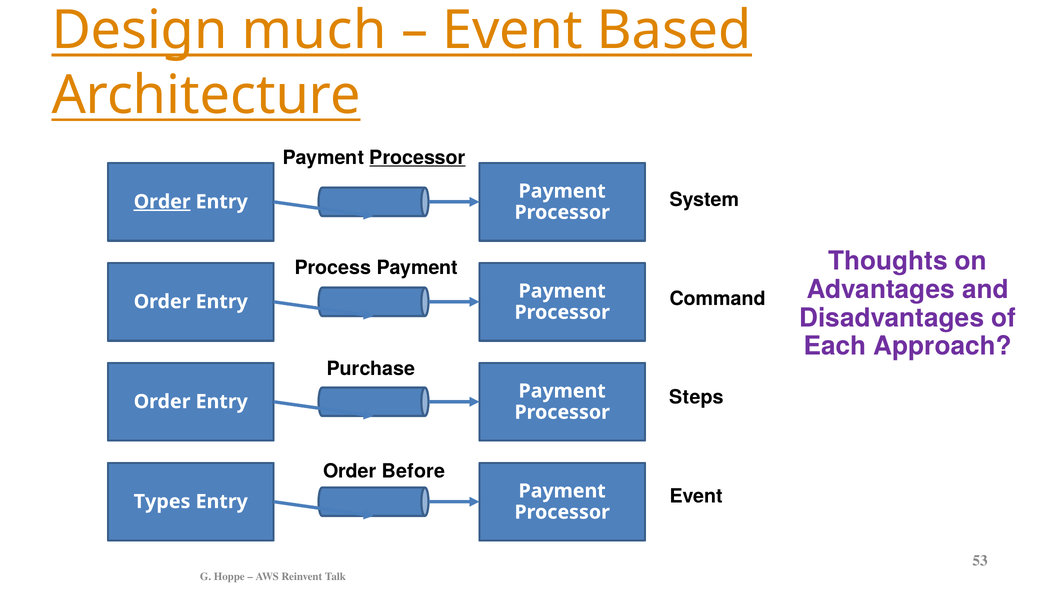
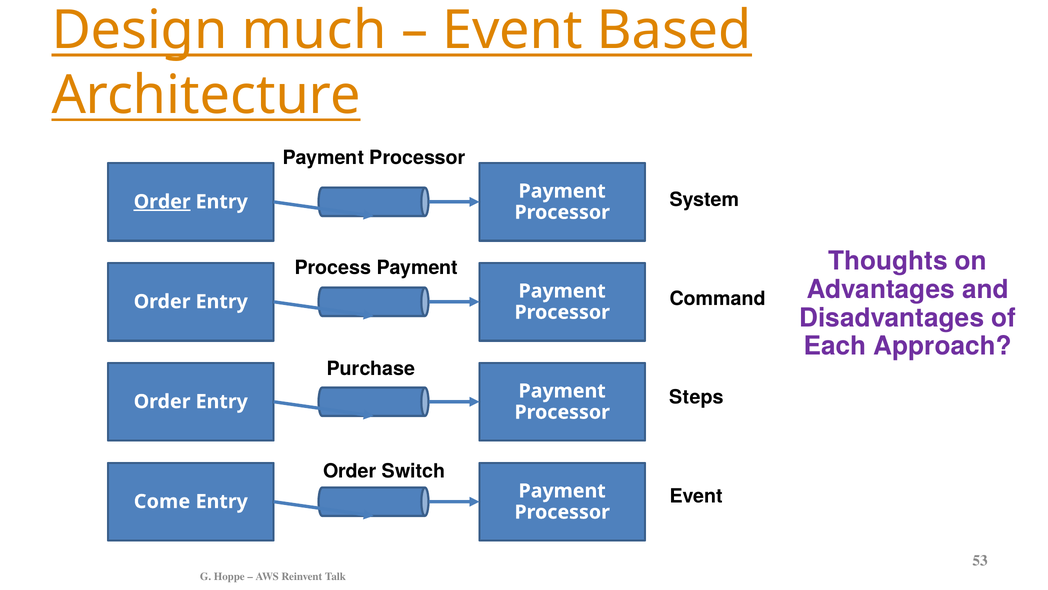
Processor underline: present -> none (417, 158)
Before: Before -> Switch (414, 471)
Types: Types -> Come (162, 501)
